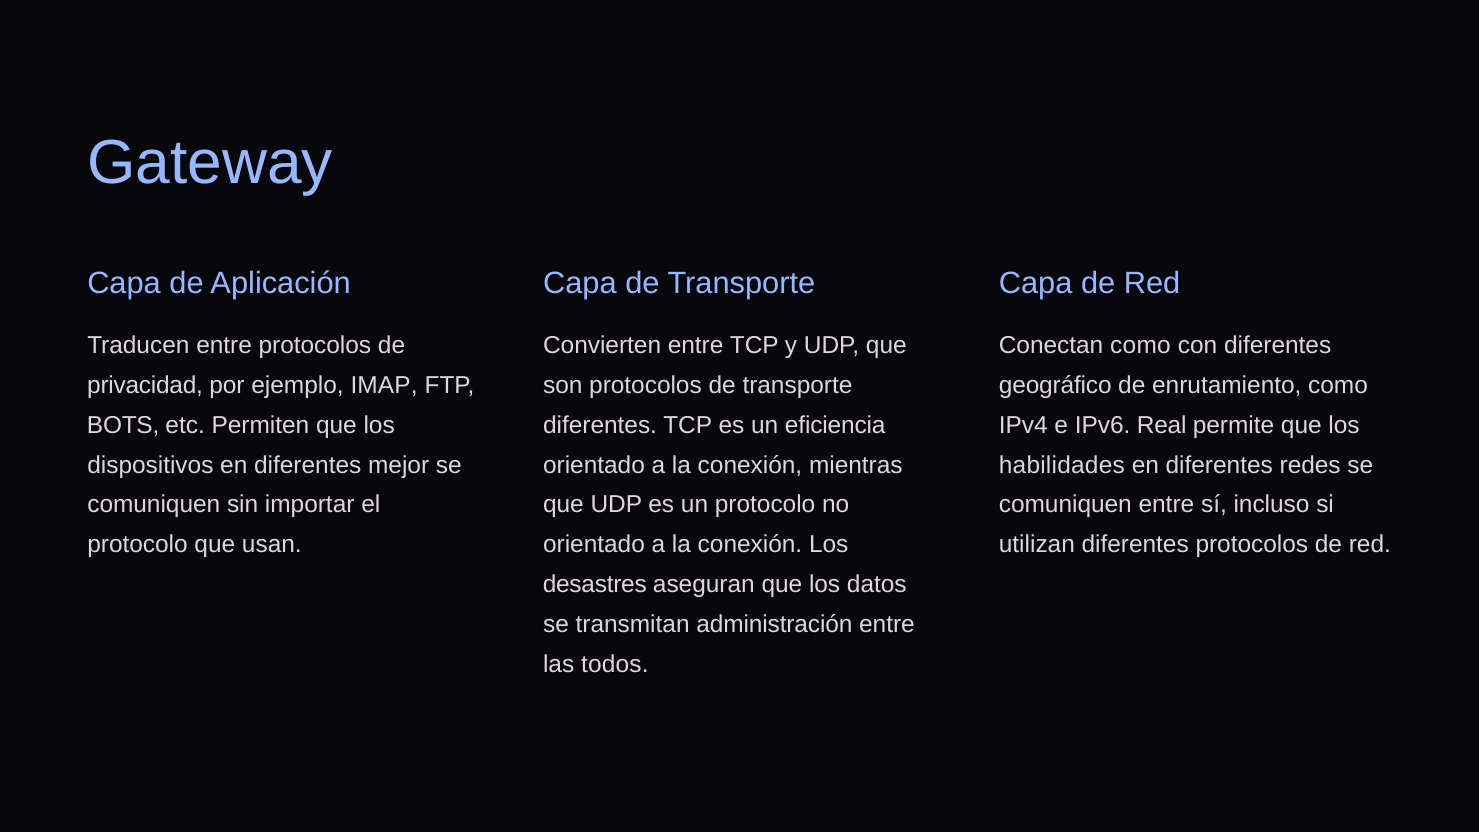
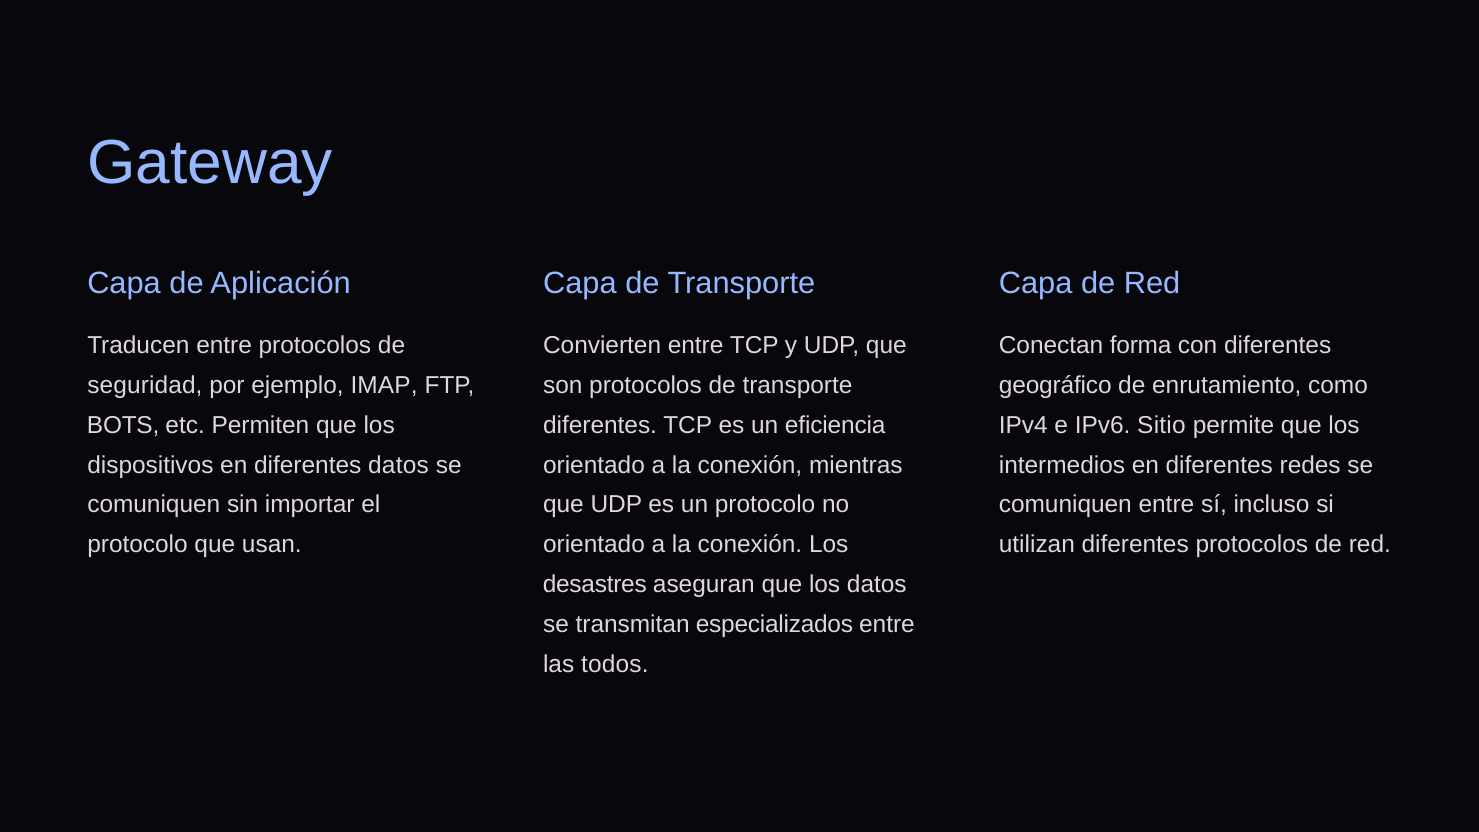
Conectan como: como -> forma (1141, 346)
privacidad: privacidad -> seguridad (145, 385)
Real: Real -> Sitio (1161, 425)
diferentes mejor: mejor -> datos (399, 465)
habilidades: habilidades -> intermedios (1062, 465)
administración: administración -> especializados (774, 624)
